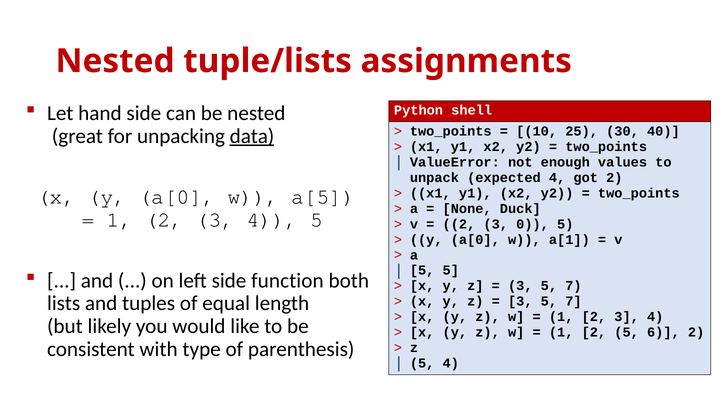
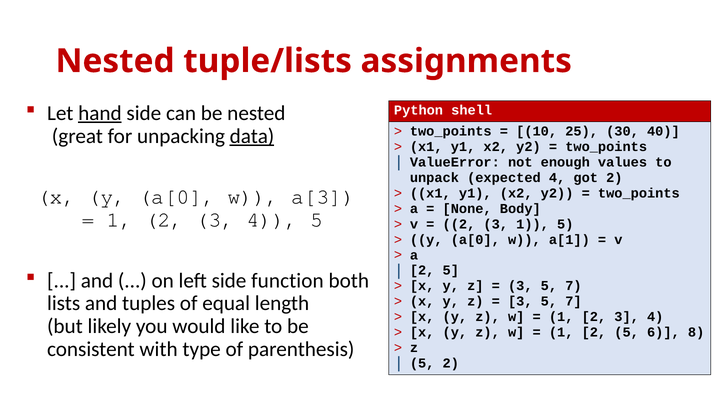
hand underline: none -> present (100, 113)
a[5: a[5 -> a[3 (323, 197)
Duck: Duck -> Body (520, 209)
3 0: 0 -> 1 (533, 224)
5: 5 -> 2 (422, 270)
6 2: 2 -> 8 (696, 332)
5 4: 4 -> 2 (451, 363)
